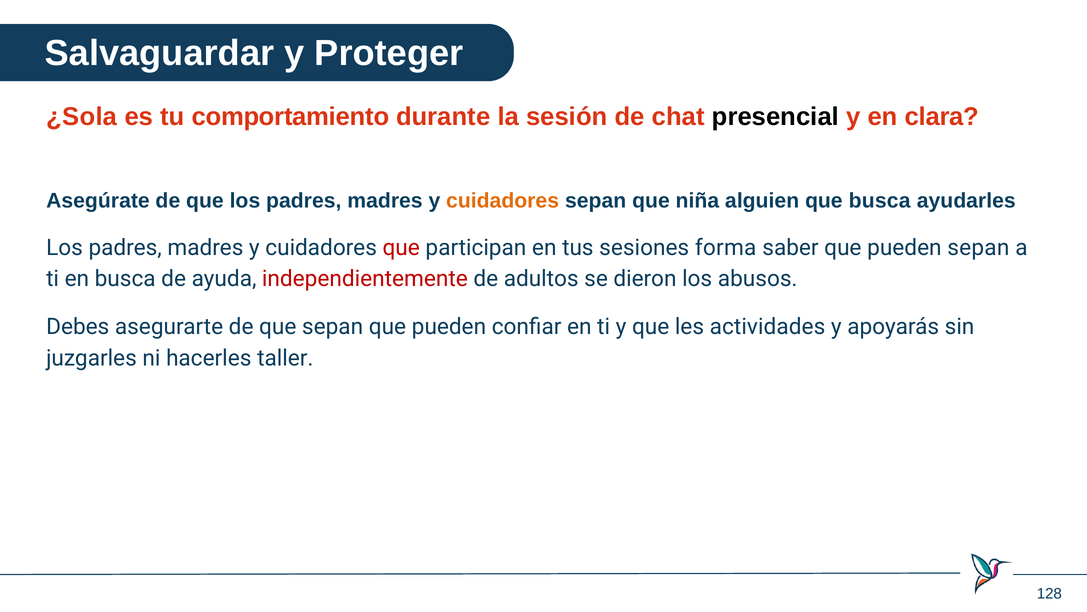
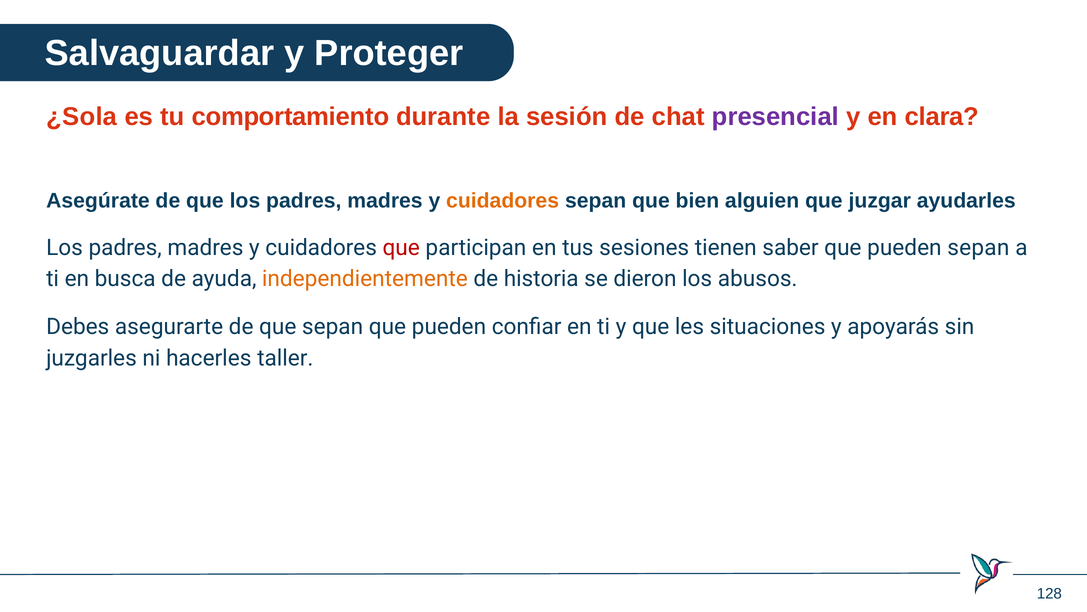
presencial colour: black -> purple (775, 117)
niña: niña -> bien (697, 200)
que busca: busca -> juzgar (880, 200)
forma: forma -> tienen (726, 247)
independientemente colour: red -> orange (365, 279)
adultos: adultos -> historia (541, 279)
actividades: actividades -> situaciones (768, 327)
